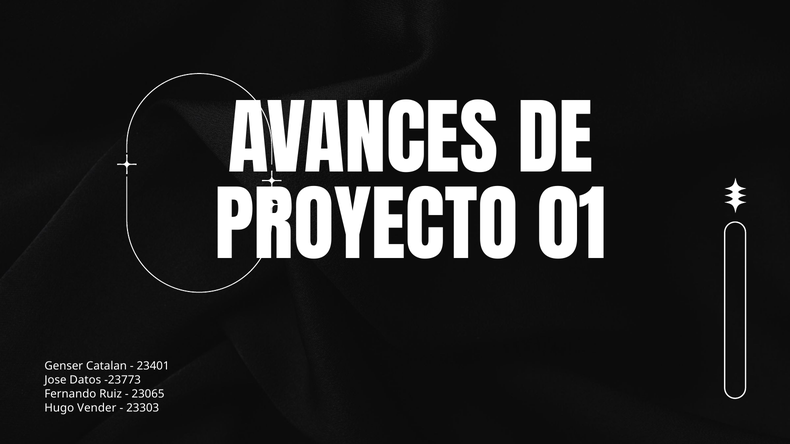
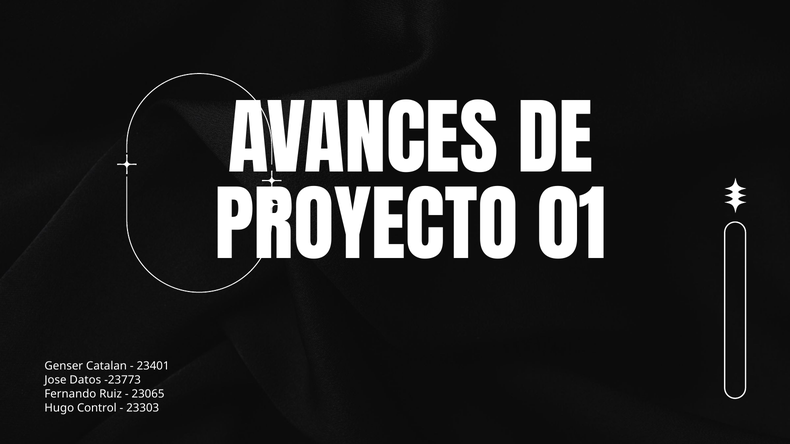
Vender: Vender -> Control (97, 408)
